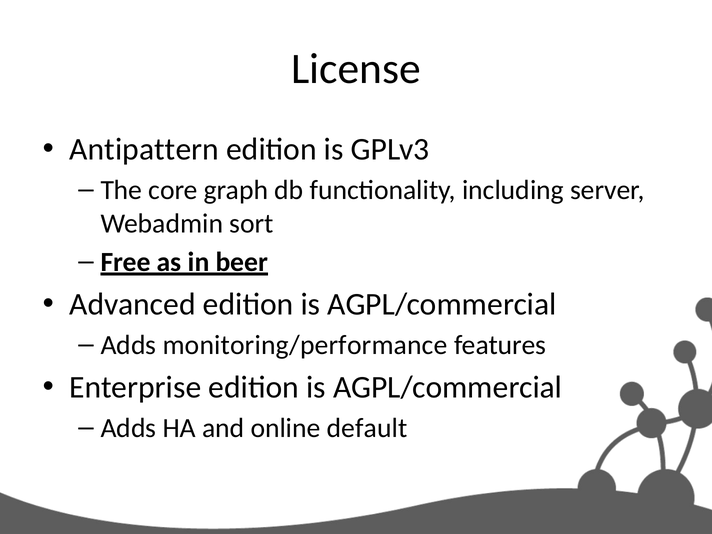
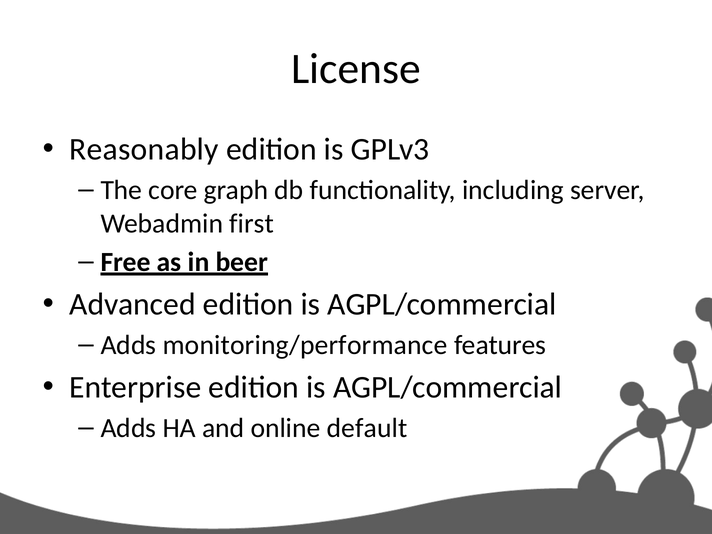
Antipattern: Antipattern -> Reasonably (144, 149)
sort: sort -> first (252, 223)
